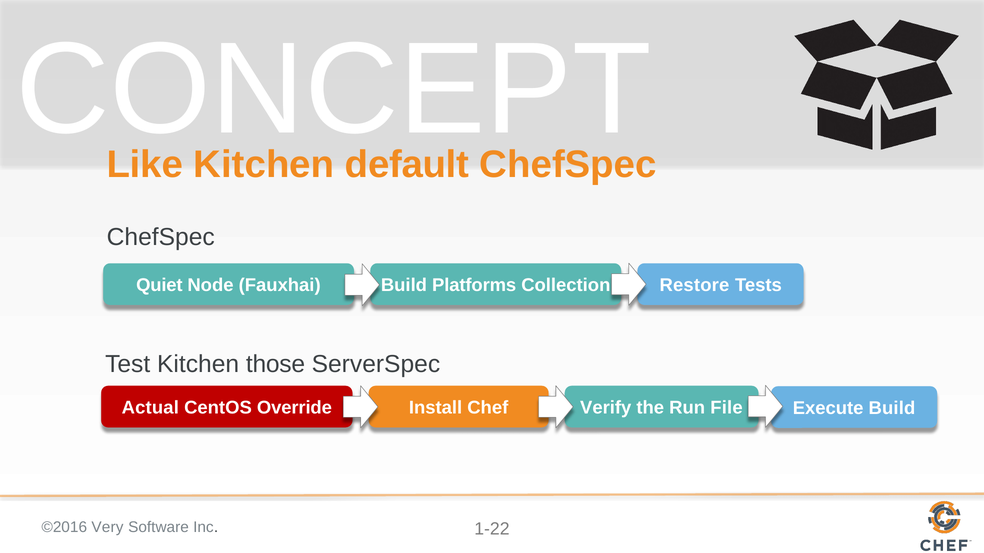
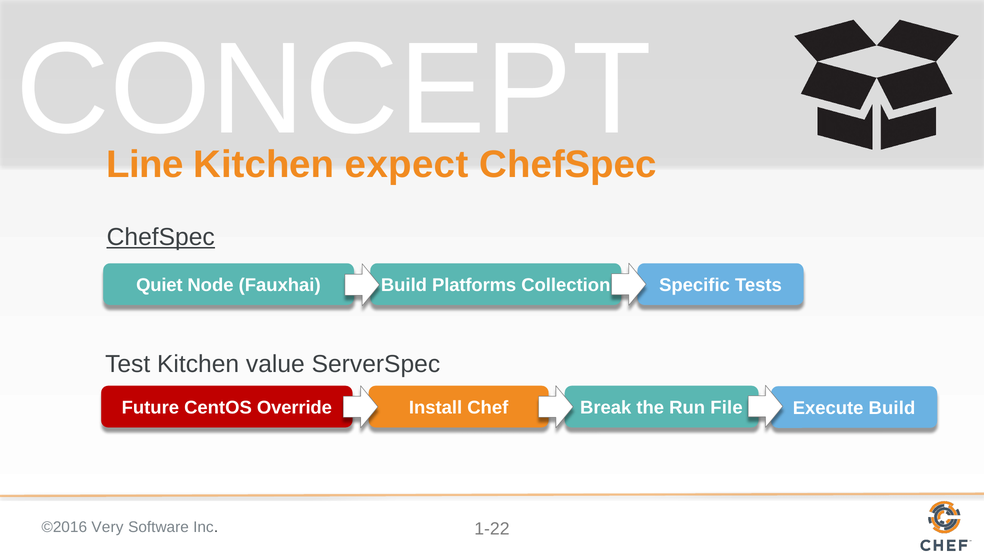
Like: Like -> Line (145, 165)
default: default -> expect (407, 165)
ChefSpec underline: none -> present (161, 237)
Restore: Restore -> Specific (695, 286)
those: those -> value (275, 364)
Actual: Actual -> Future (150, 408)
Verify: Verify -> Break (606, 408)
